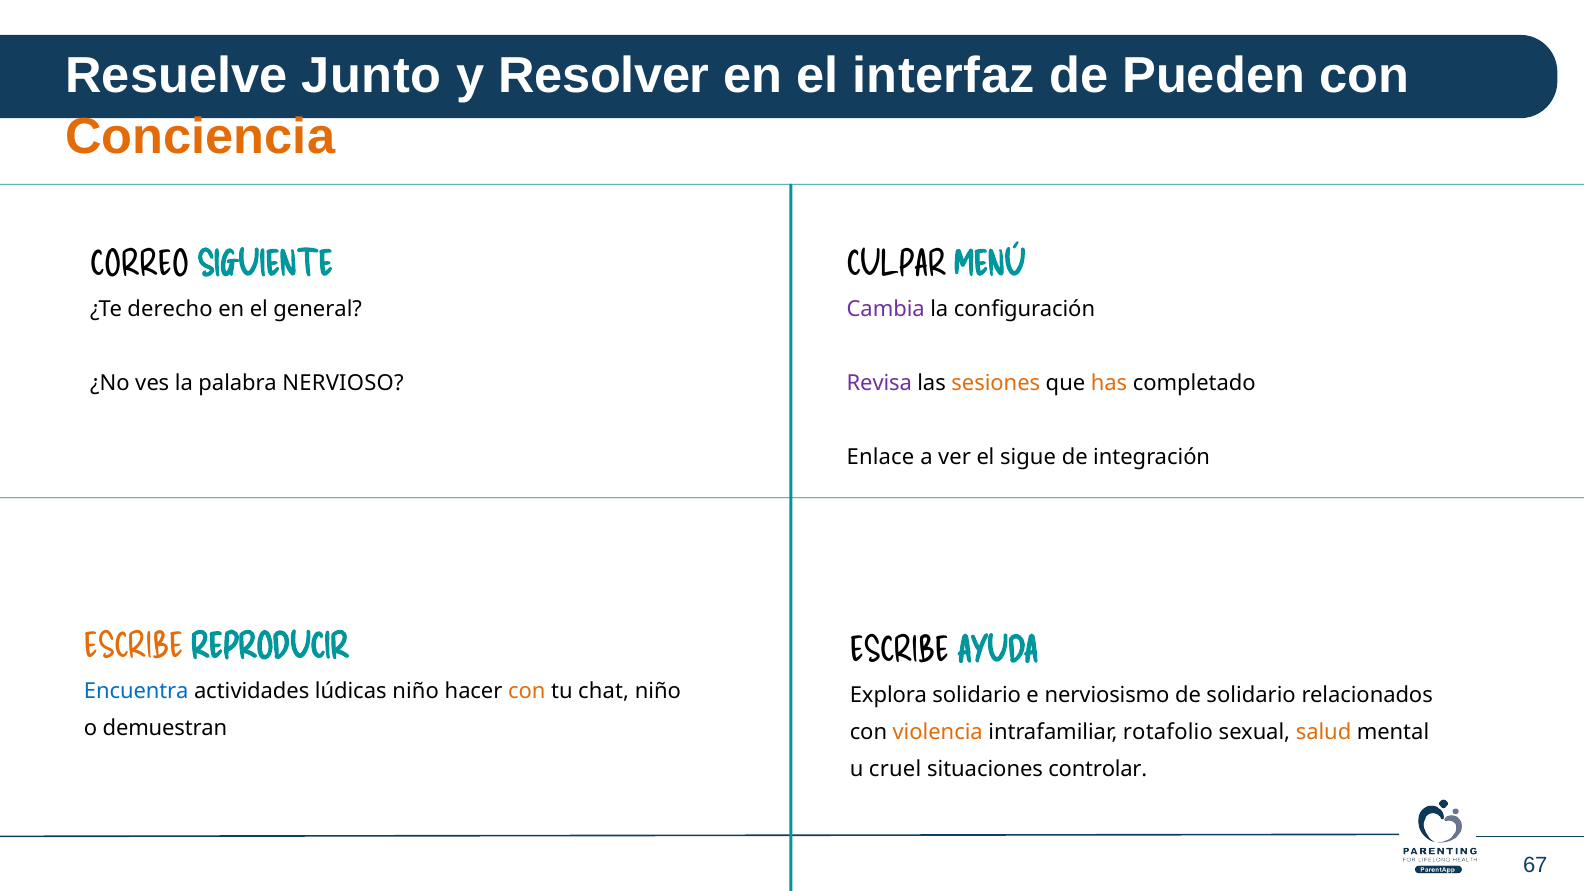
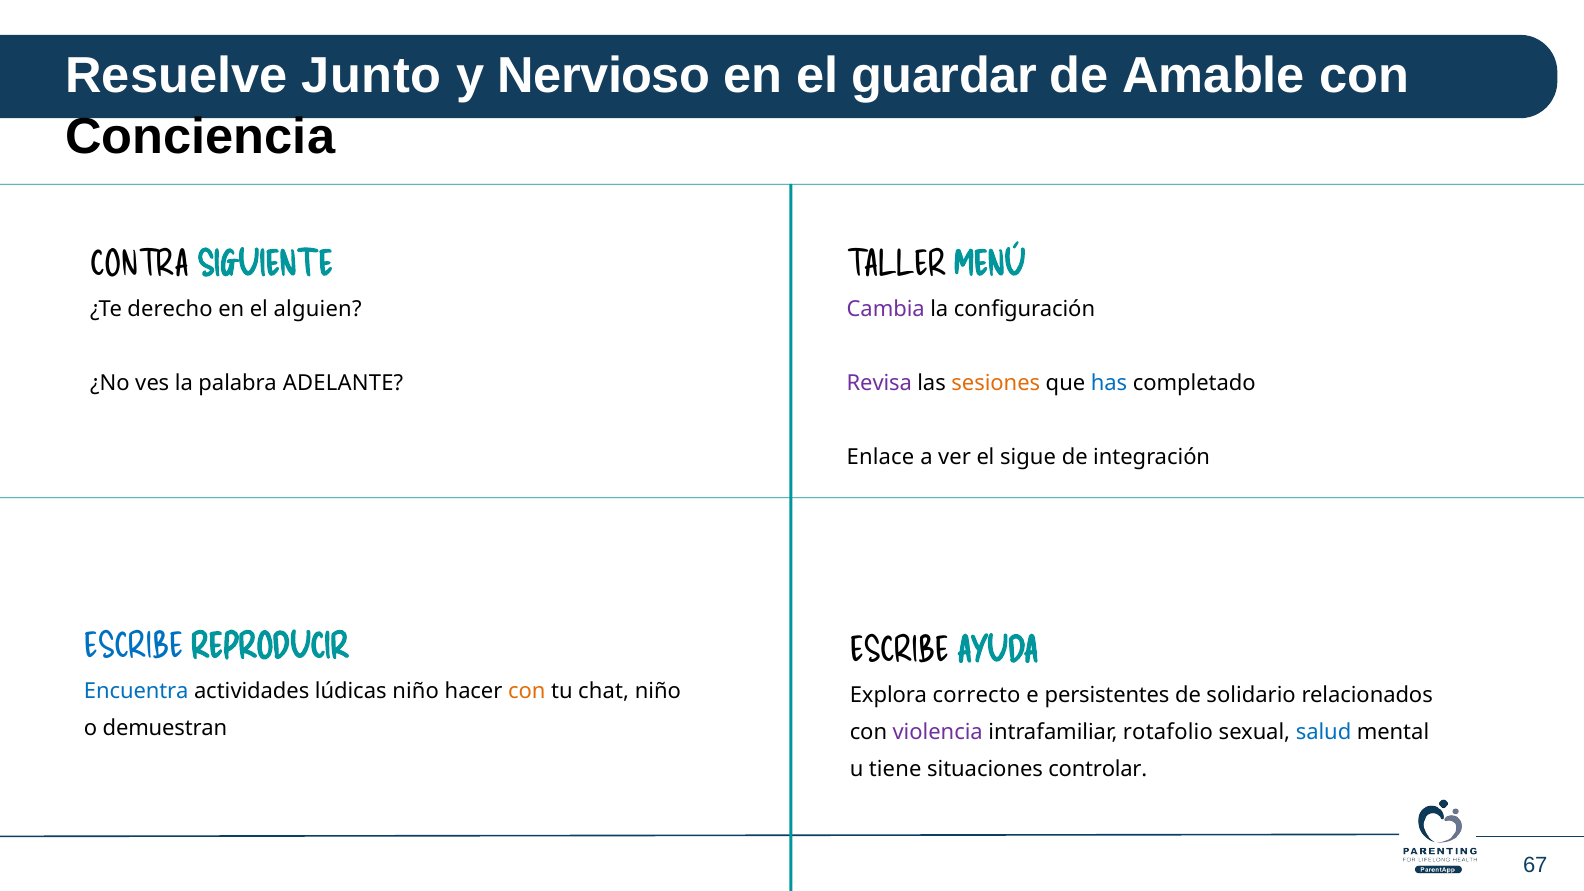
Resolver: Resolver -> Nervioso (604, 76)
interfaz: interfaz -> guardar (944, 76)
Pueden: Pueden -> Amable (1214, 76)
Conciencia colour: orange -> black (200, 137)
CORREO: CORREO -> CONTRA (140, 265)
CULPAR: CULPAR -> TALLER (896, 265)
general: general -> alguien (318, 309)
NERVIOSO: NERVIOSO -> ADELANTE (343, 383)
has colour: orange -> blue (1109, 383)
ESCRIBE colour: orange -> blue (134, 647)
Explora solidario: solidario -> correcto (977, 695)
nerviosismo: nerviosismo -> persistentes (1107, 695)
violencia colour: orange -> purple (938, 732)
salud colour: orange -> blue (1324, 732)
cruel: cruel -> tiene (895, 769)
